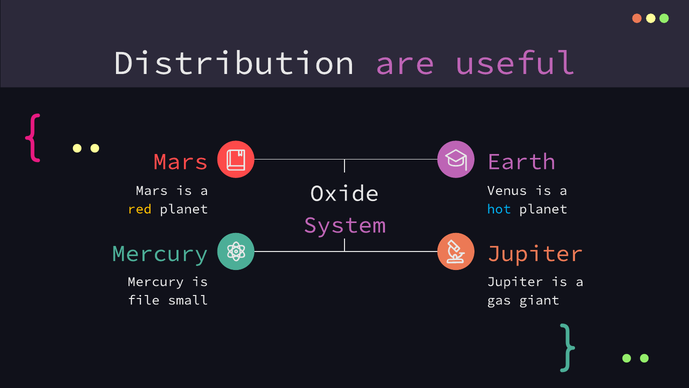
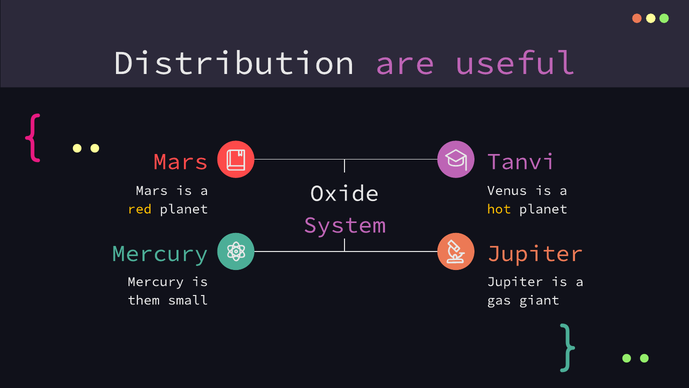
Earth: Earth -> Tanvi (521, 161)
hot colour: light blue -> yellow (499, 209)
file: file -> them (144, 300)
